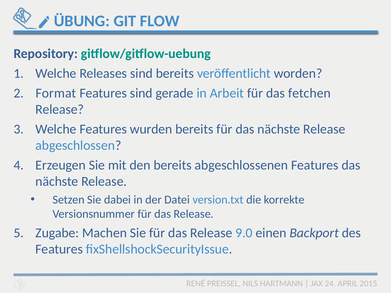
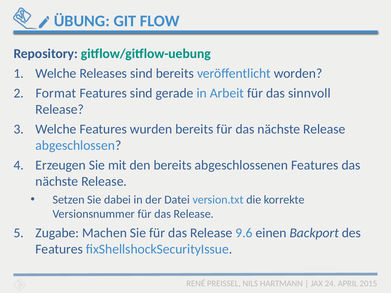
fetchen: fetchen -> sinnvoll (309, 93)
9.0: 9.0 -> 9.6 (244, 233)
